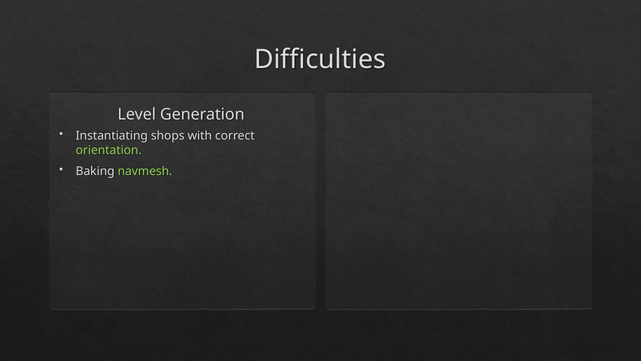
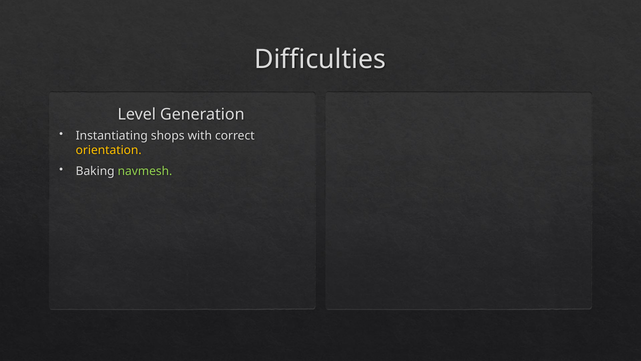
orientation colour: light green -> yellow (109, 150)
